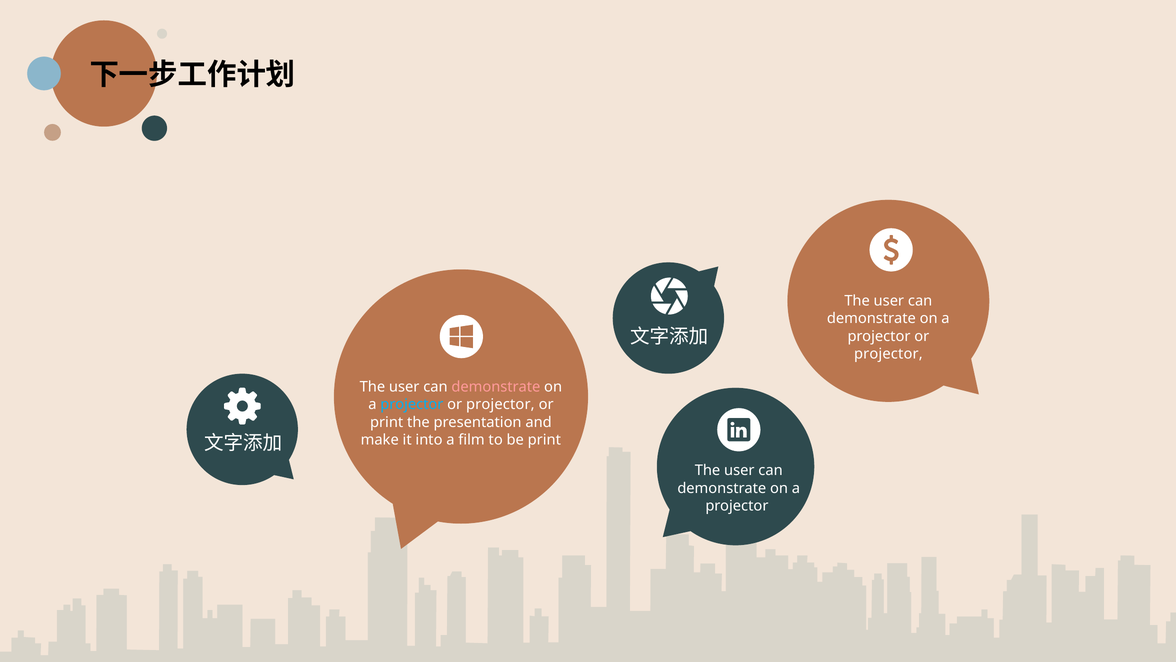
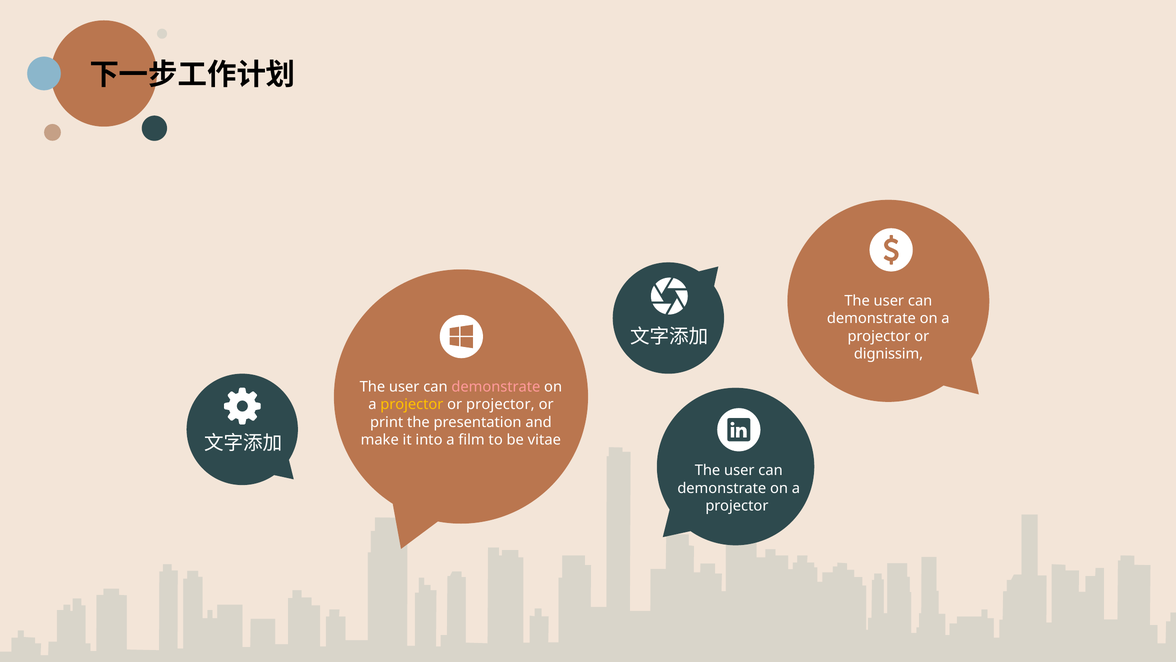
projector: projector -> dignissim (889, 354)
projector colour: light blue -> yellow (412, 404)
be print: print -> vitae (544, 440)
